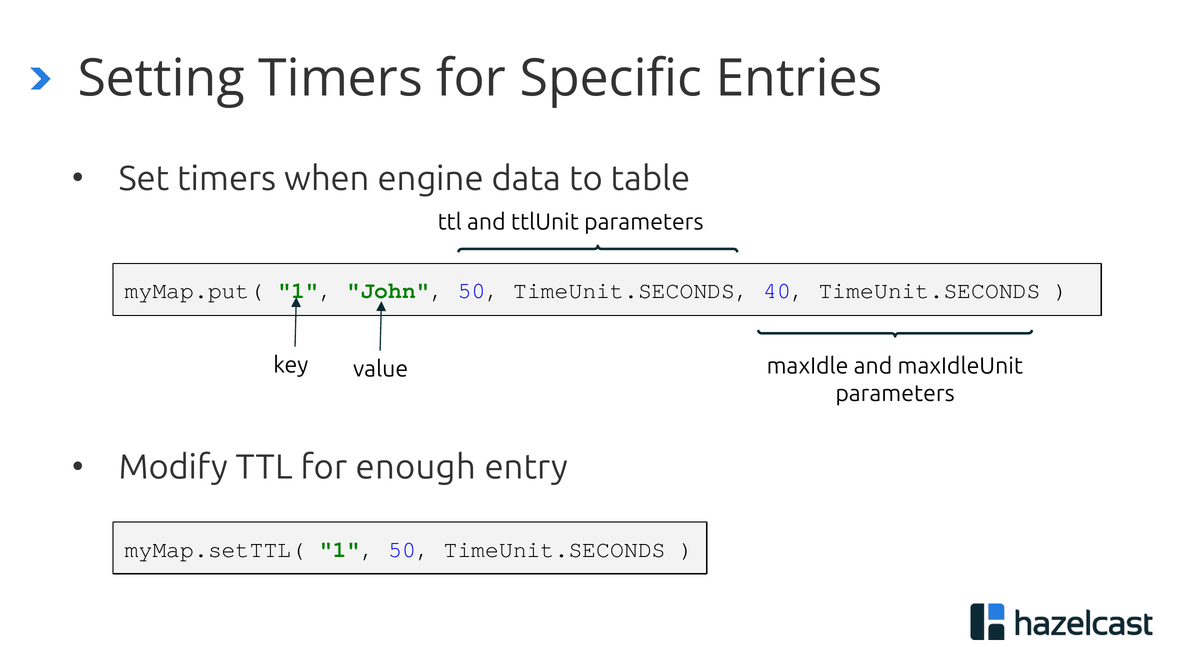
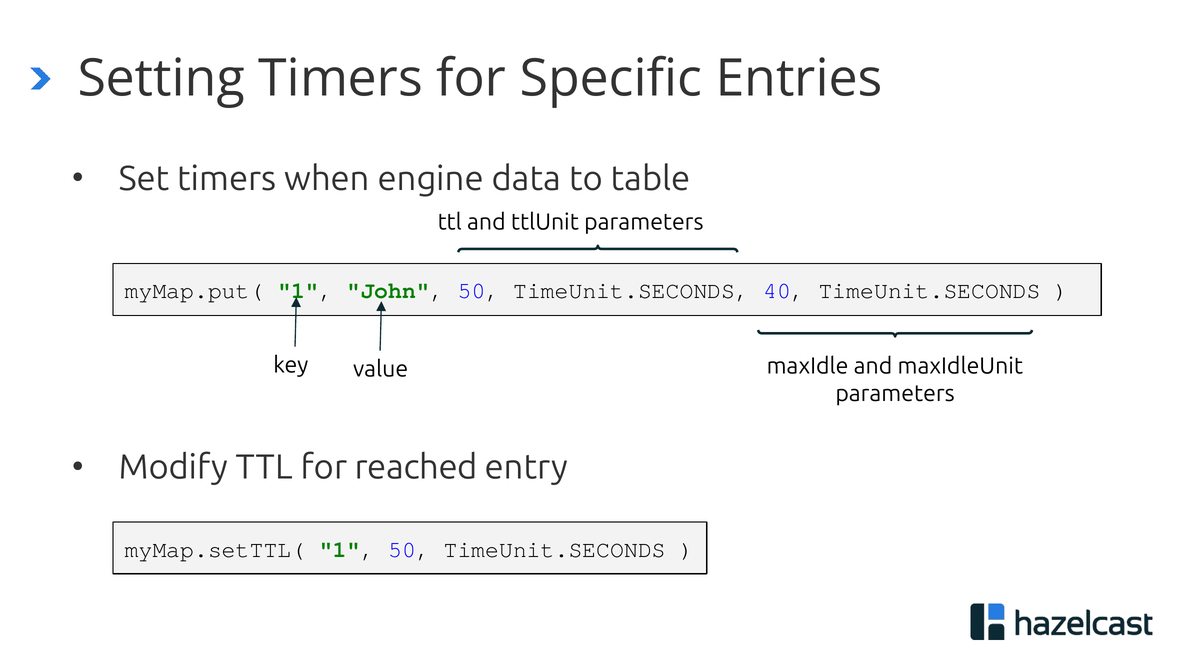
enough: enough -> reached (416, 467)
